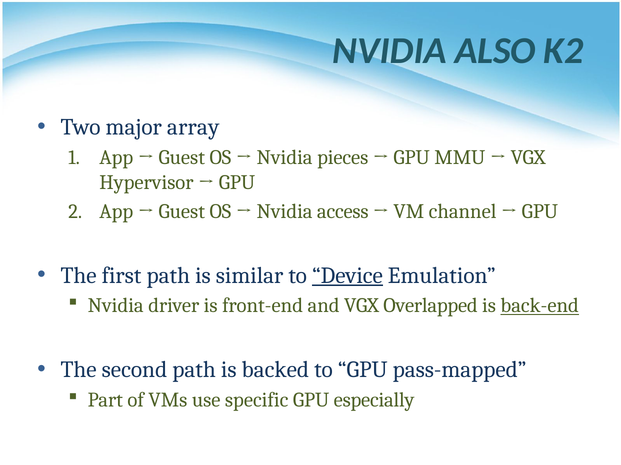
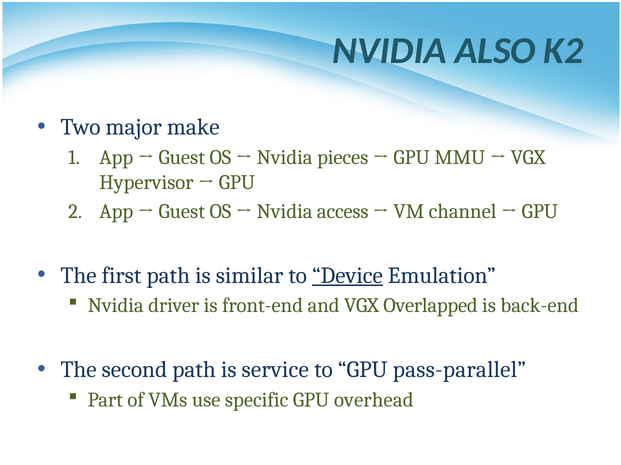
array: array -> make (193, 127)
back-end underline: present -> none (540, 306)
backed: backed -> service (275, 370)
pass-mapped: pass-mapped -> pass-parallel (459, 370)
especially: especially -> overhead (374, 401)
